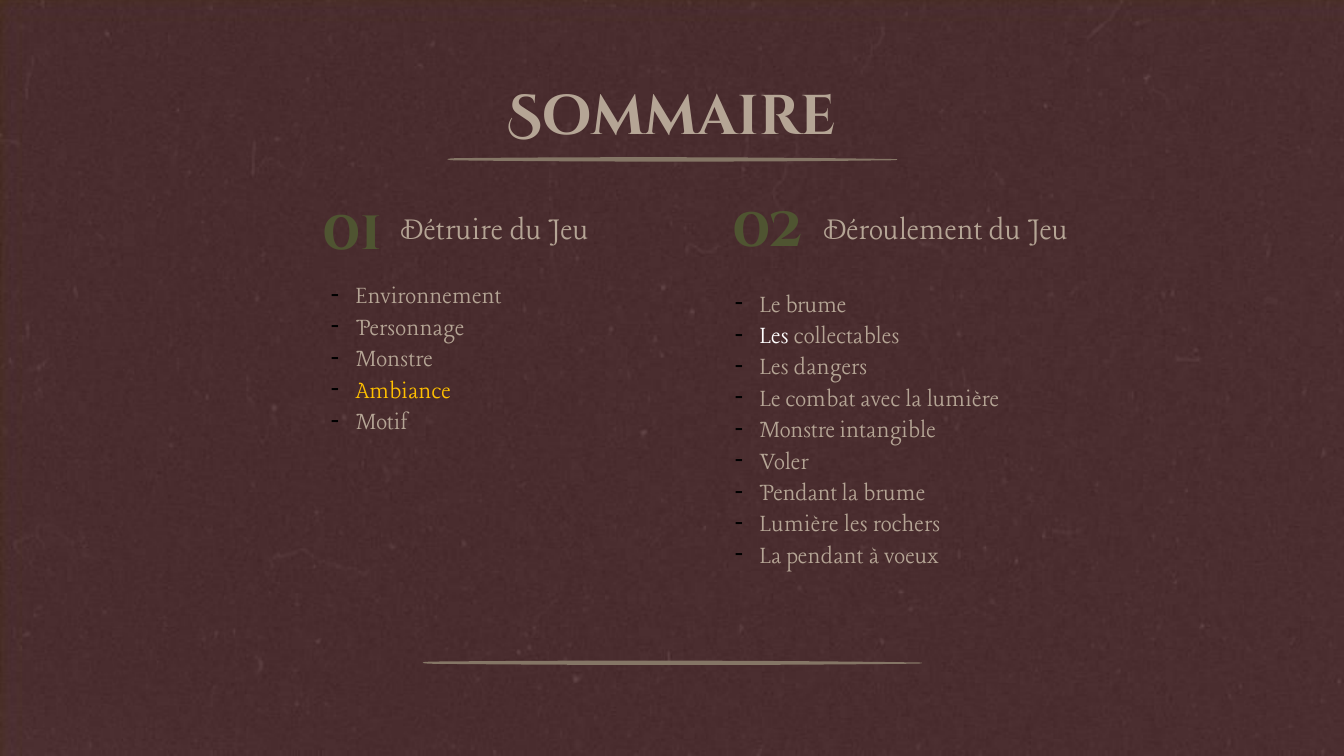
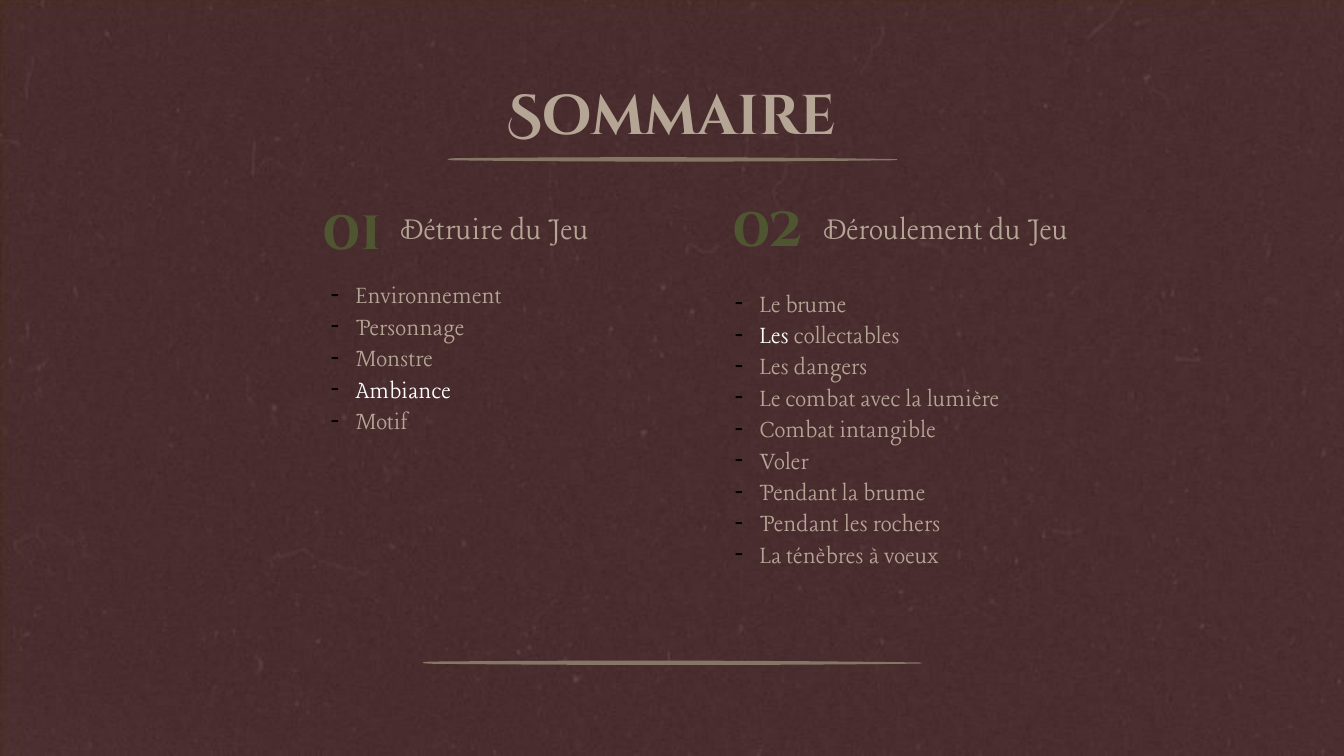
Ambiance colour: yellow -> white (403, 389)
Monstre: Monstre -> Combat (797, 429)
Lumière: Lumière -> Pendant (799, 523)
La pendant: pendant -> ténèbres (825, 555)
